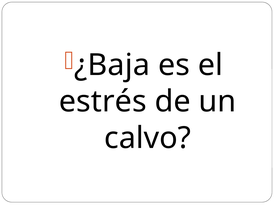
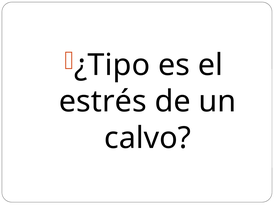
¿Baja: ¿Baja -> ¿Tipo (112, 65)
